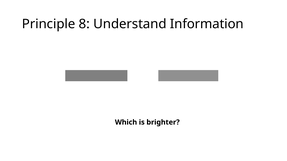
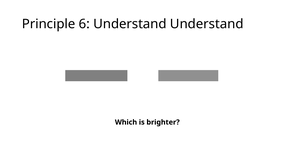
8: 8 -> 6 (84, 24)
Understand Information: Information -> Understand (207, 24)
